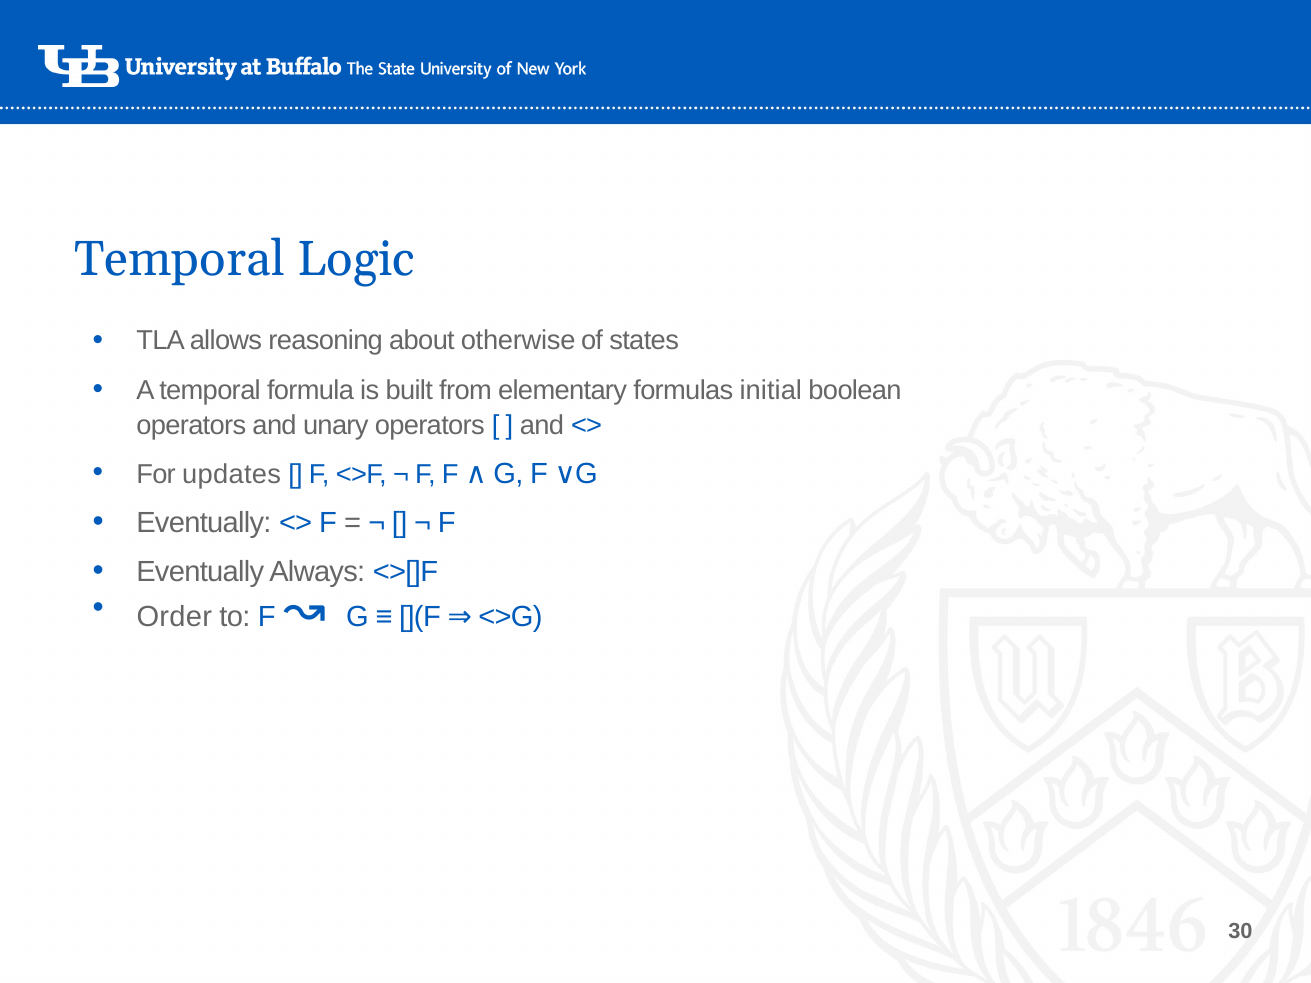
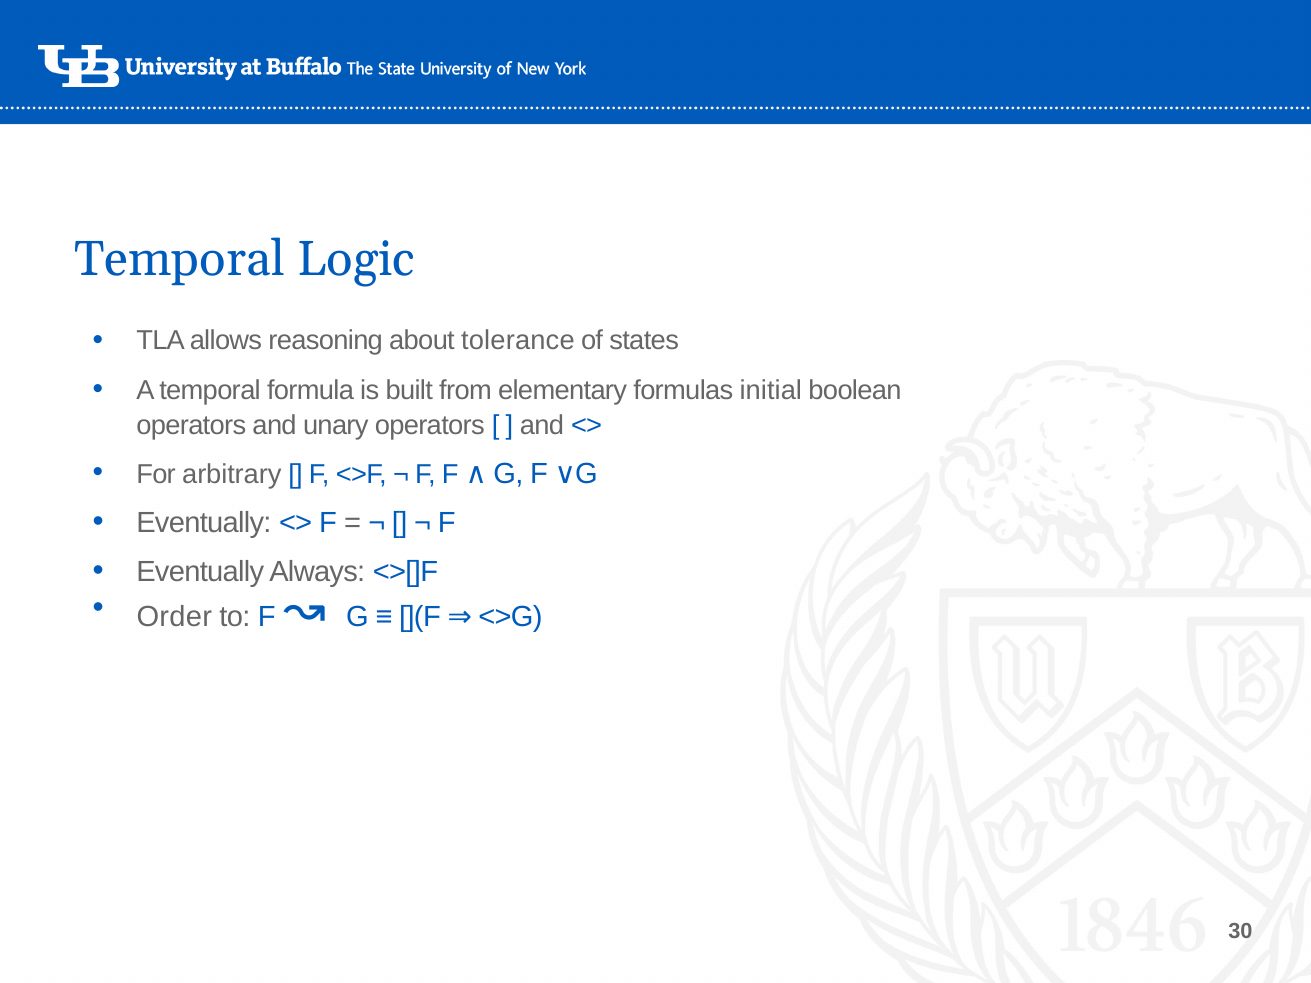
otherwise: otherwise -> tolerance (518, 341)
updates: updates -> arbitrary (232, 474)
